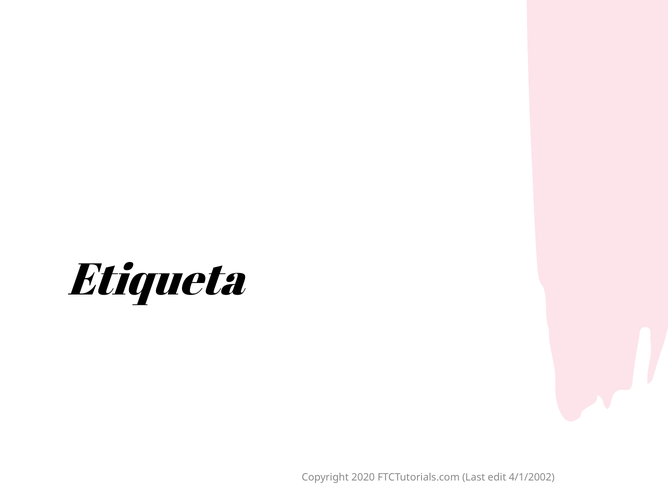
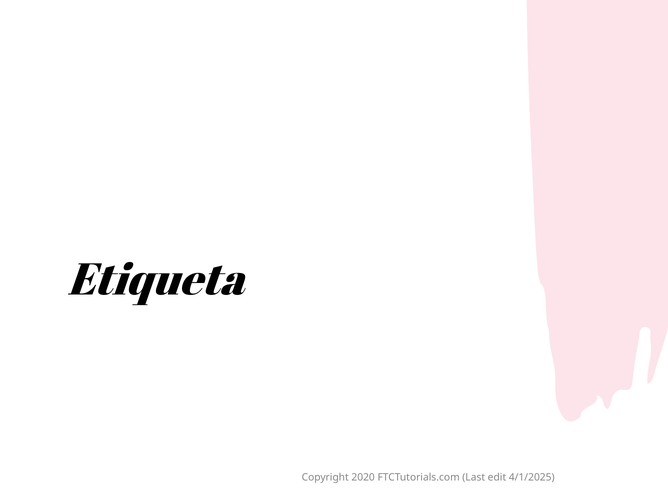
4/1/2002: 4/1/2002 -> 4/1/2025 (532, 478)
